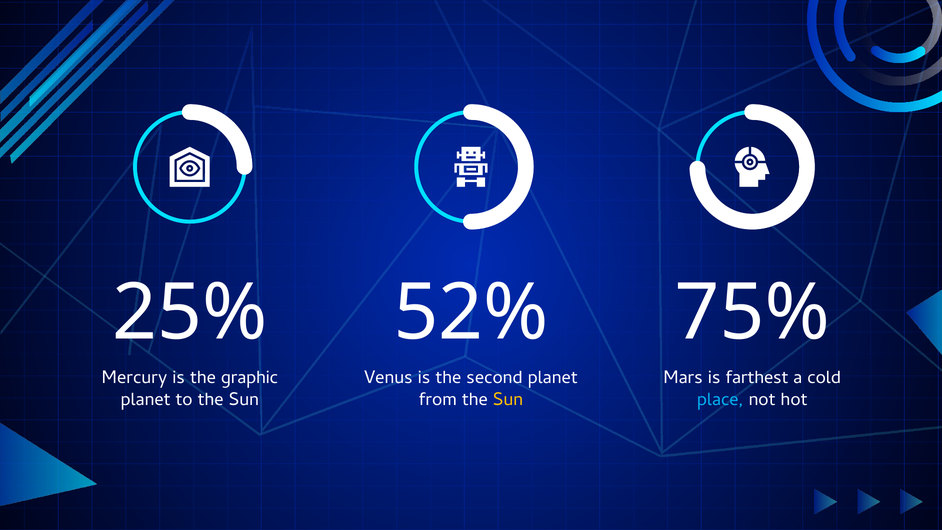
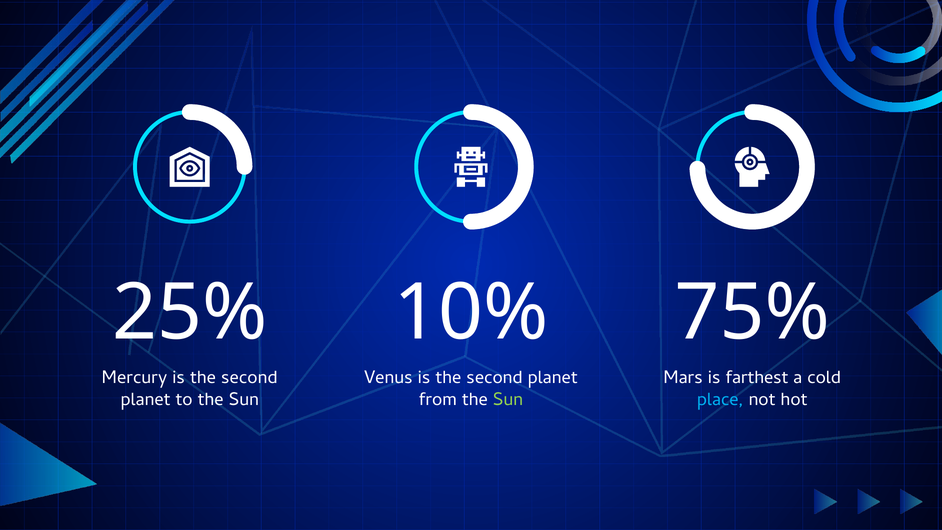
52%: 52% -> 10% (471, 313)
Mercury is the graphic: graphic -> second (249, 377)
Sun colour: yellow -> light green (508, 399)
